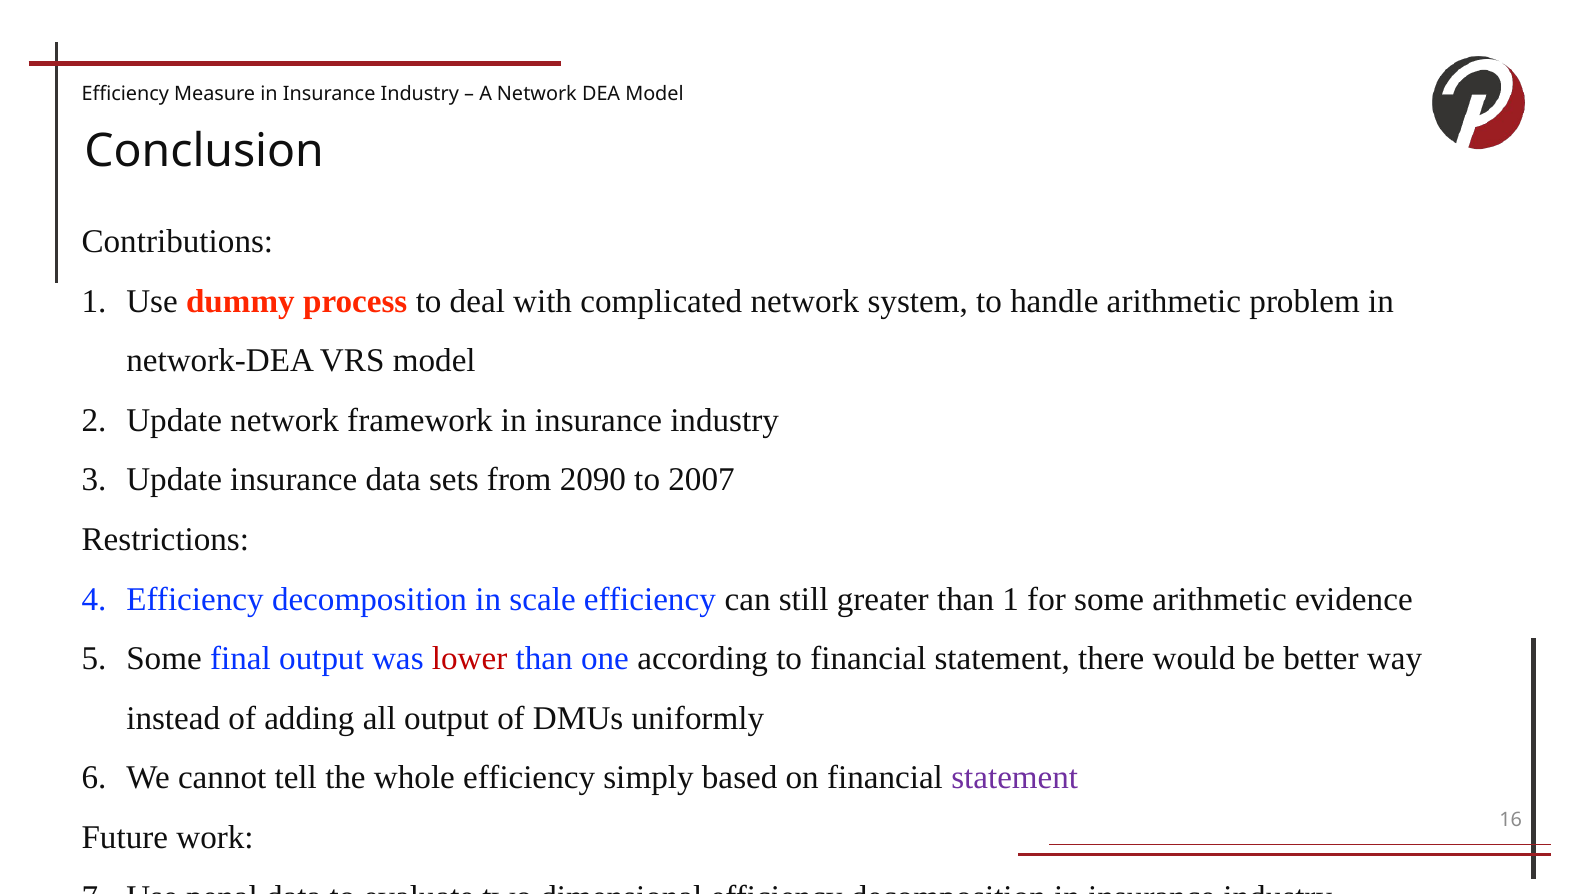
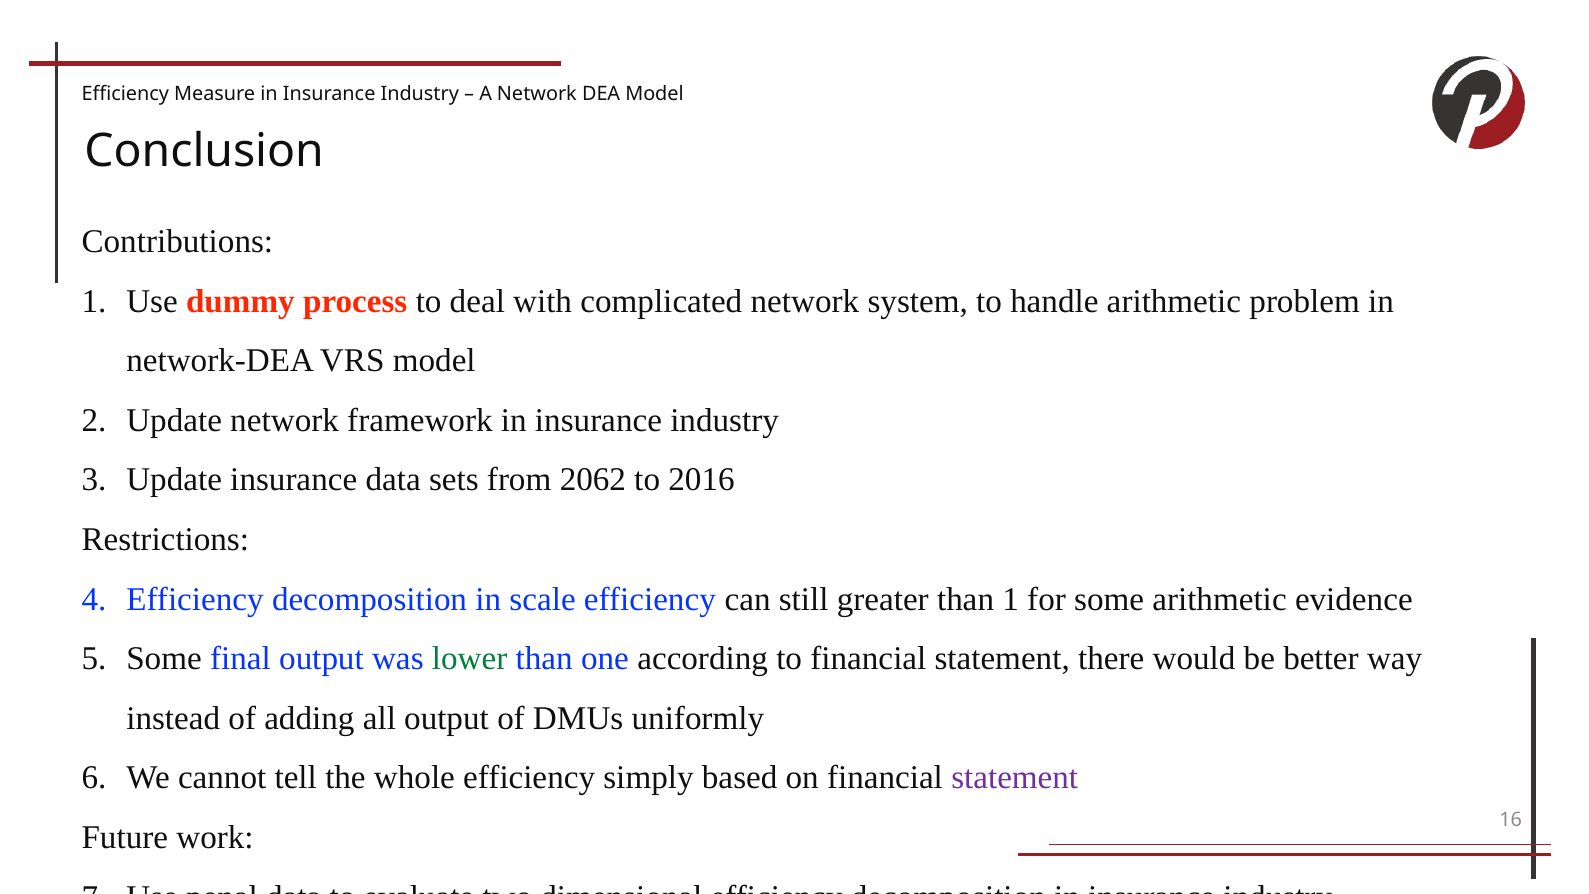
2090: 2090 -> 2062 (593, 480)
2007: 2007 -> 2016 (701, 480)
lower colour: red -> green (470, 659)
